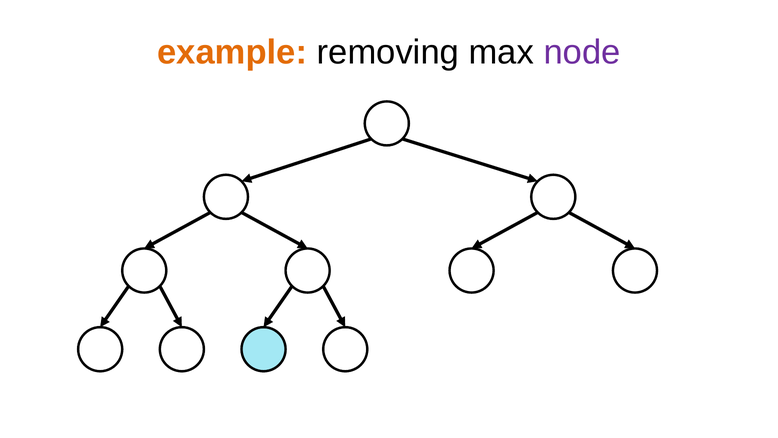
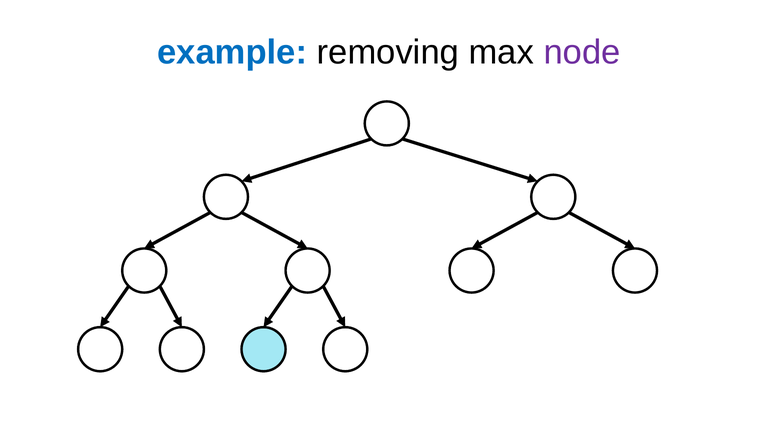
example colour: orange -> blue (232, 52)
